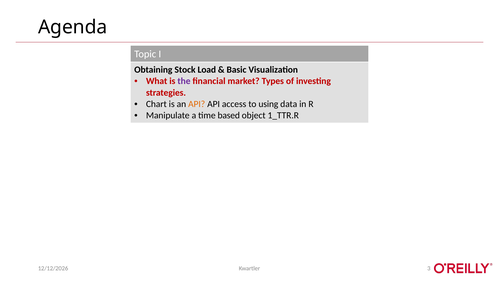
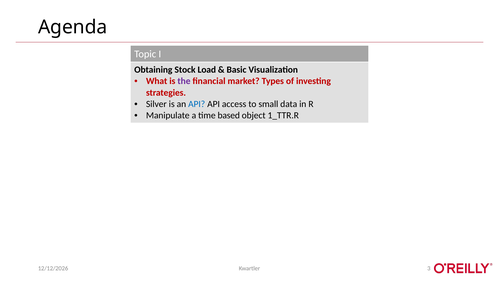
Chart: Chart -> Silver (156, 104)
API colour: orange -> blue (197, 104)
using: using -> small (268, 104)
